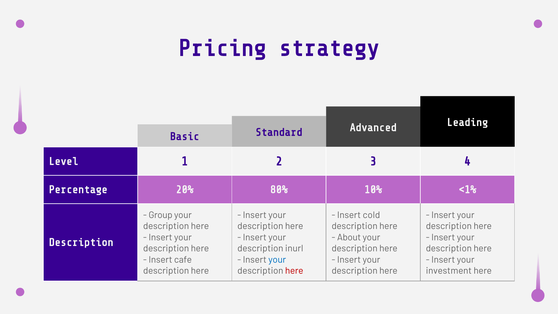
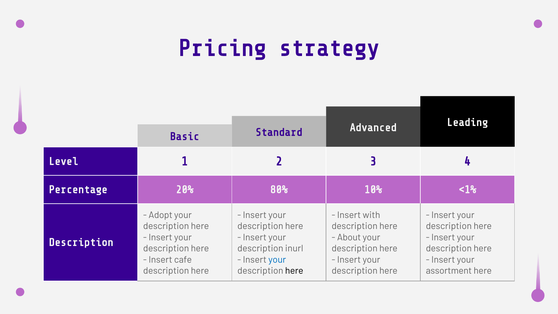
Group: Group -> Adopt (161, 215)
cold: cold -> with (371, 215)
here colour: red -> black (294, 271)
investment: investment -> assortment (449, 271)
